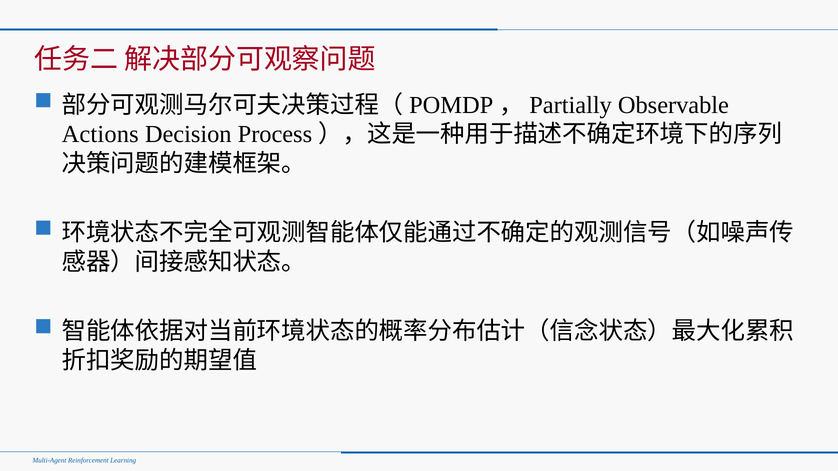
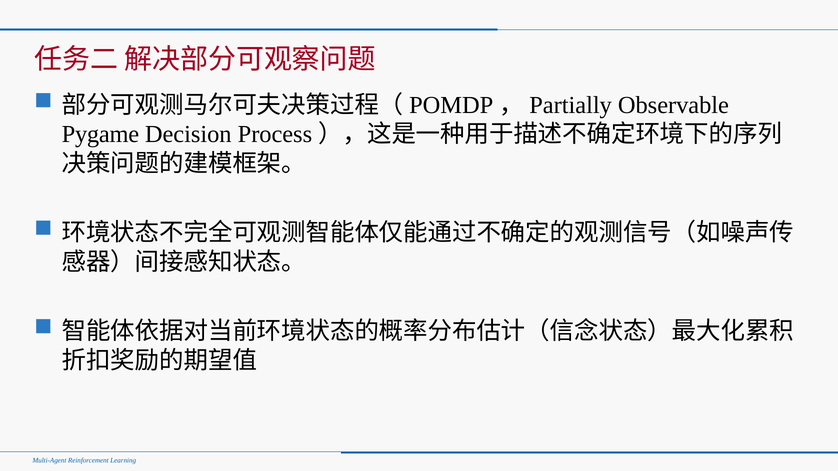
Actions: Actions -> Pygame (100, 134)
